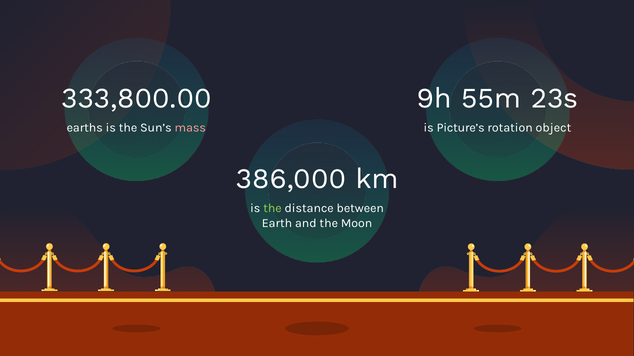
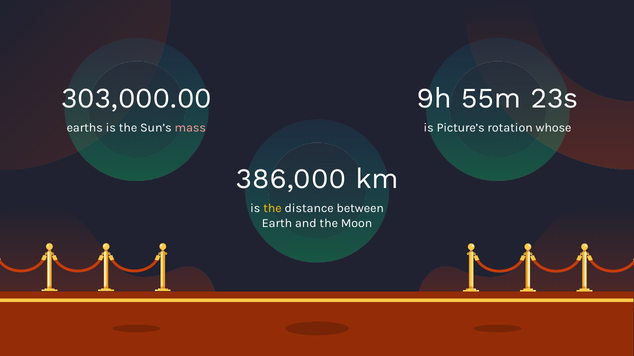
333,800.00: 333,800.00 -> 303,000.00 (137, 98)
object: object -> whose (554, 128)
the colour: light green -> yellow (272, 209)
